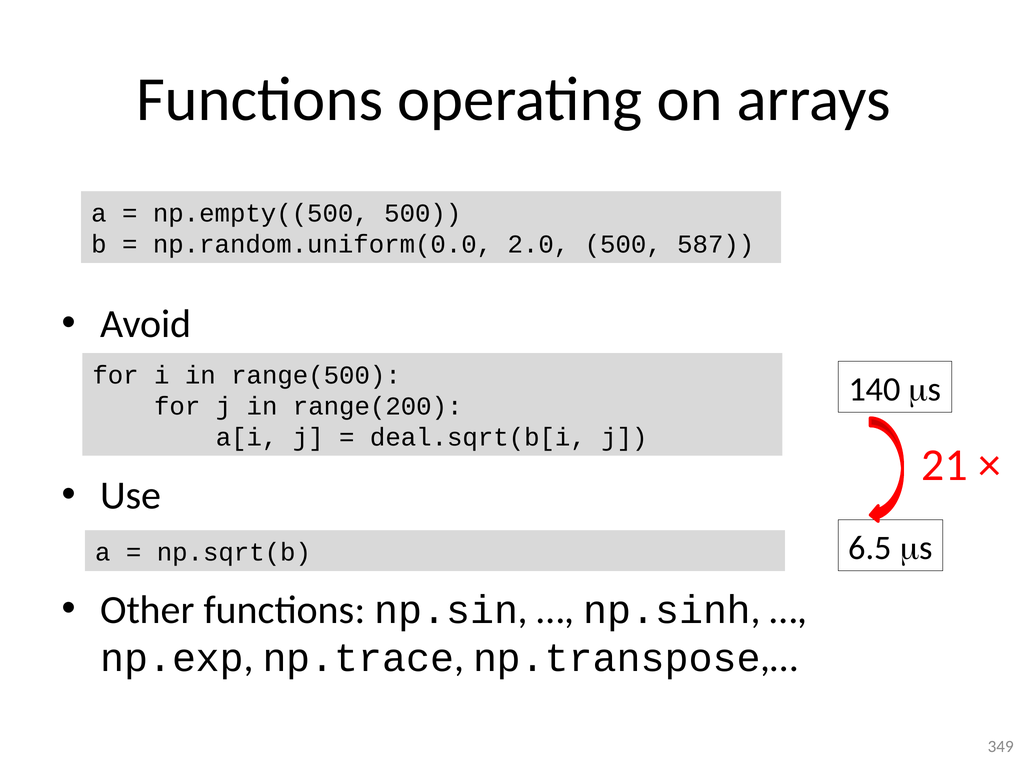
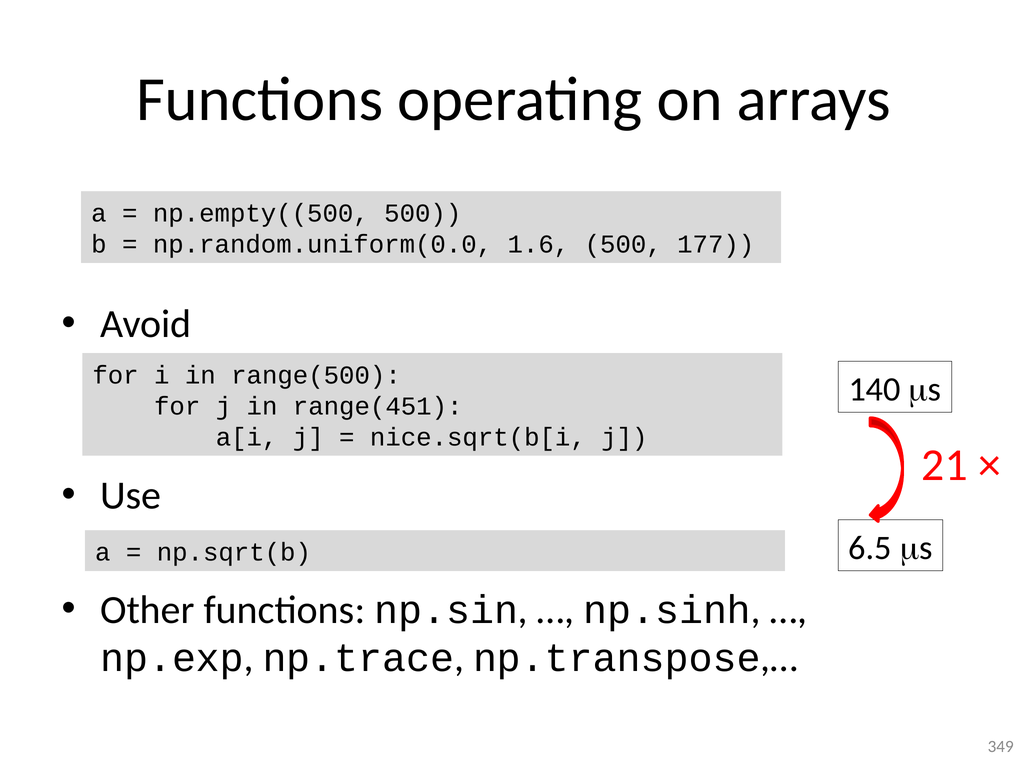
2.0: 2.0 -> 1.6 (538, 244)
587: 587 -> 177 (716, 244)
range(200: range(200 -> range(451 (378, 406)
deal.sqrt(b[i: deal.sqrt(b[i -> nice.sqrt(b[i (478, 437)
